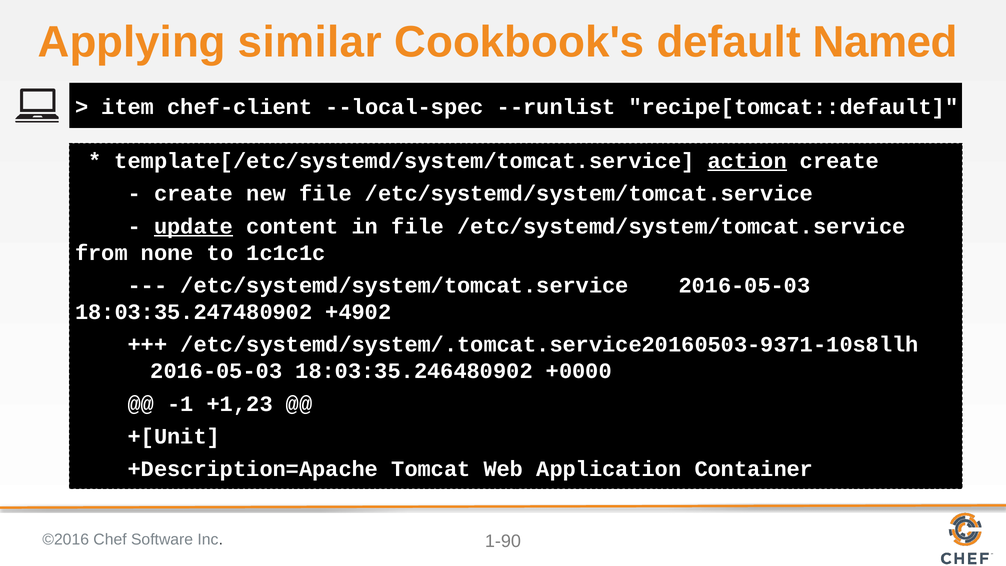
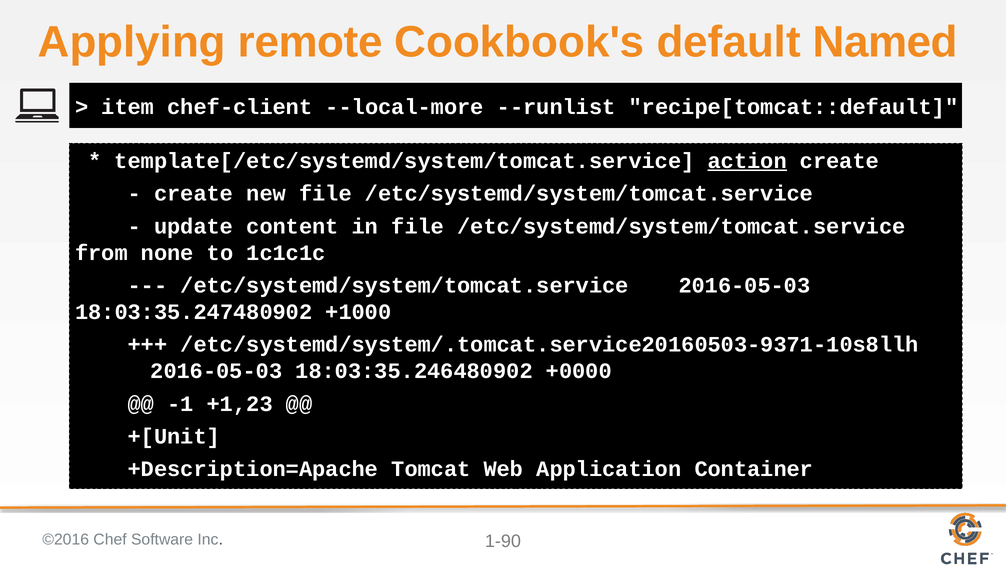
similar: similar -> remote (310, 42)
--local-spec: --local-spec -> --local-more (405, 107)
update underline: present -> none (194, 226)
+4902: +4902 -> +1000 (358, 312)
